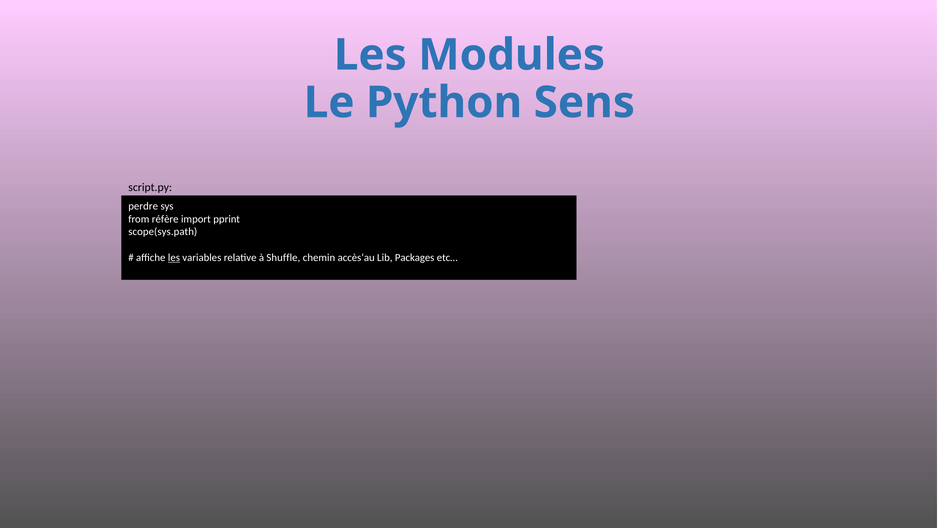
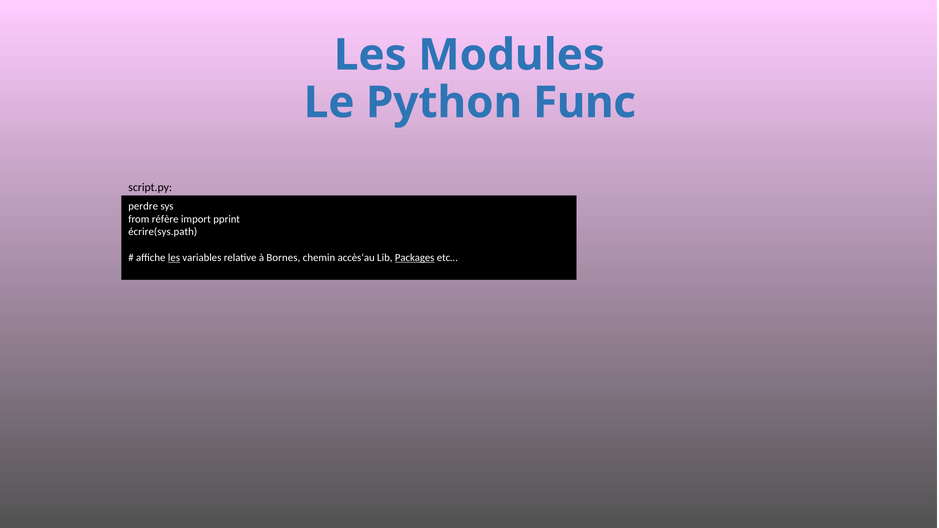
Sens: Sens -> Func (585, 103)
scope(sys.path: scope(sys.path -> écrire(sys.path (163, 232)
Shuffle: Shuffle -> Bornes (283, 258)
Packages underline: none -> present (415, 258)
